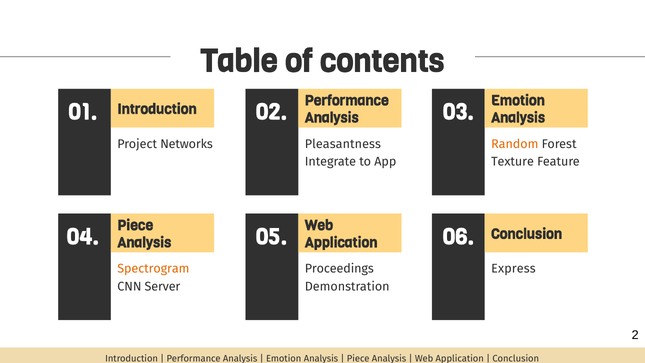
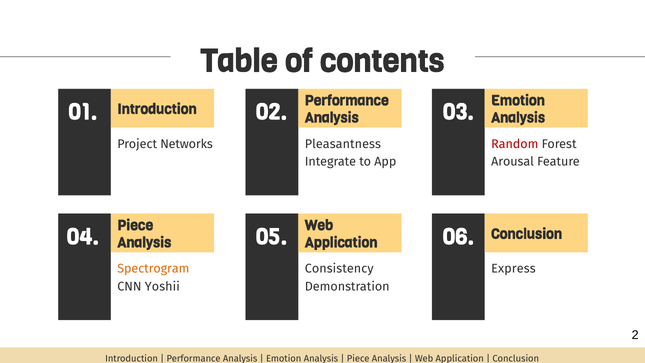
Random colour: orange -> red (515, 144)
Texture: Texture -> Arousal (513, 162)
Proceedings: Proceedings -> Consistency (339, 269)
Server: Server -> Yoshii (162, 286)
